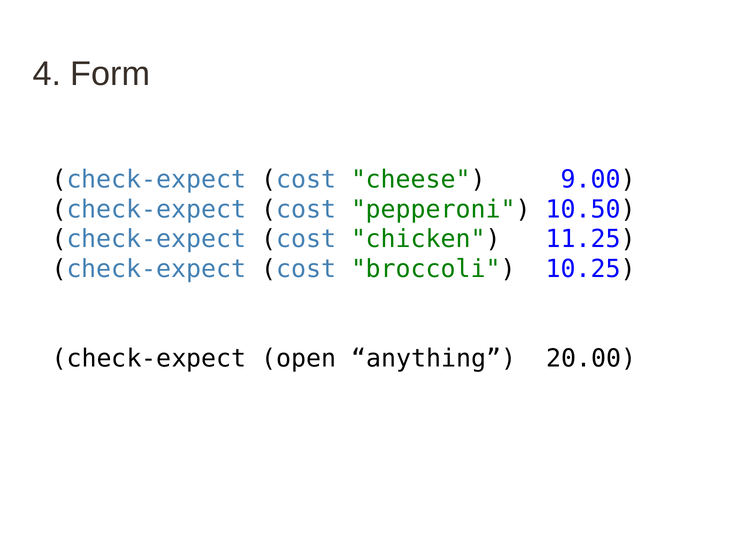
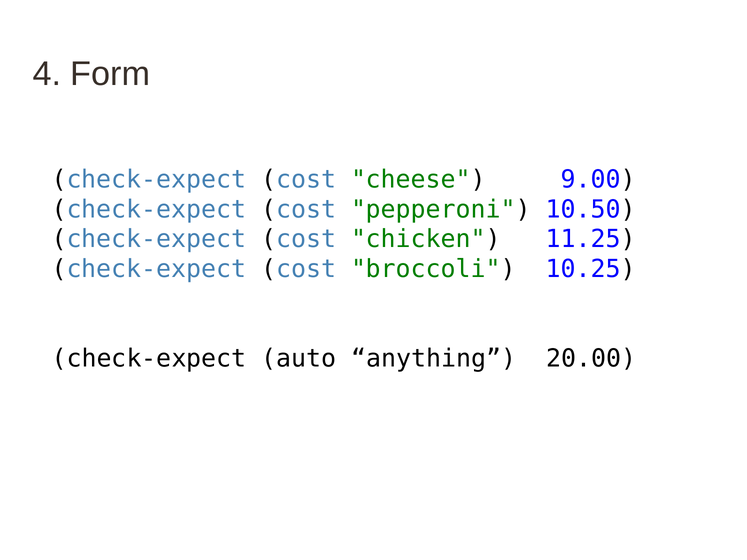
open: open -> auto (299, 359)
